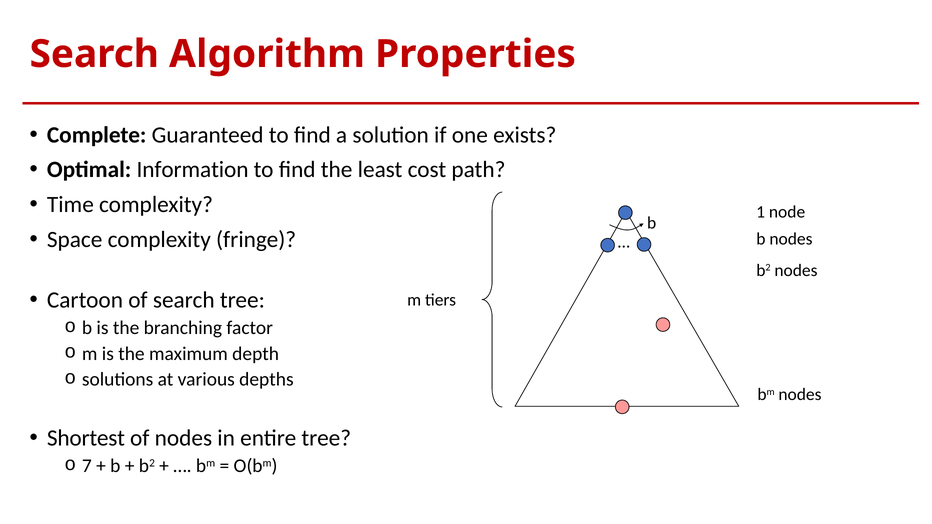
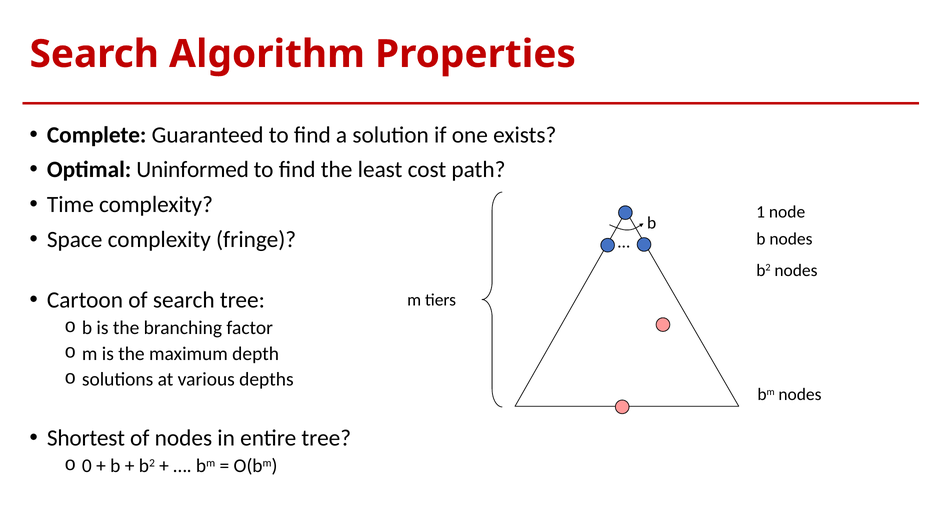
Information: Information -> Uninformed (193, 170)
7: 7 -> 0 (87, 466)
